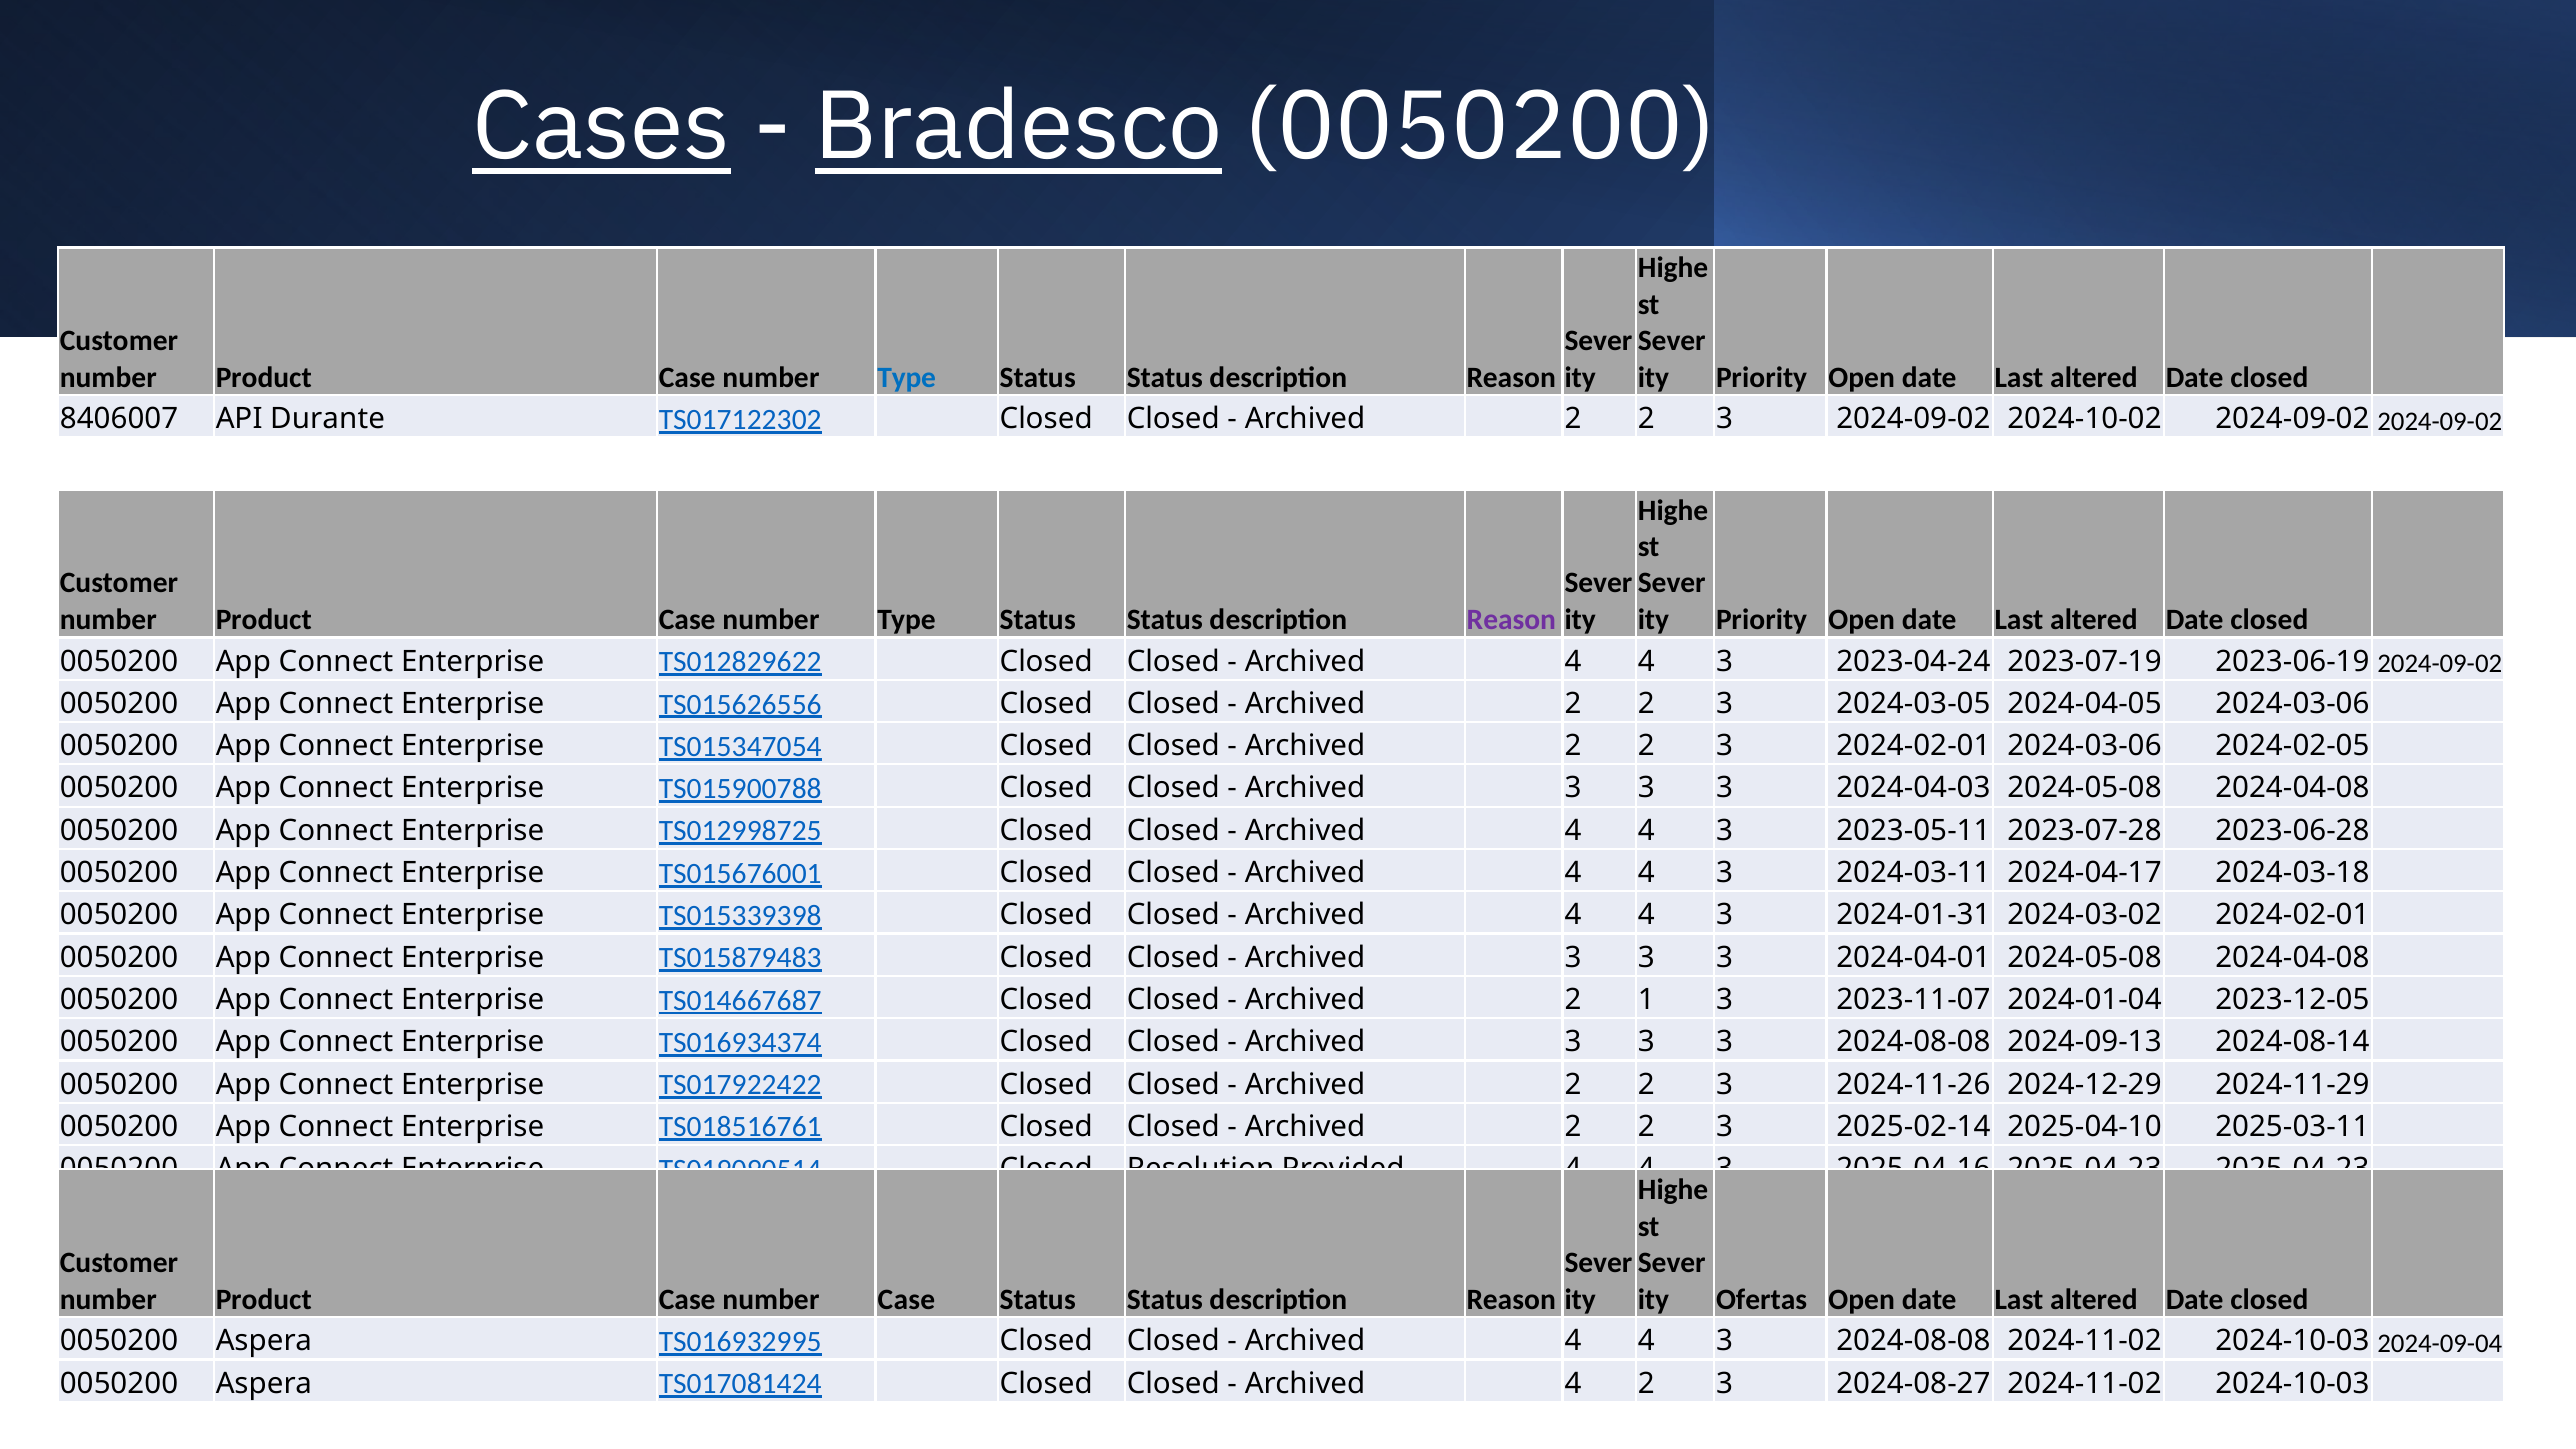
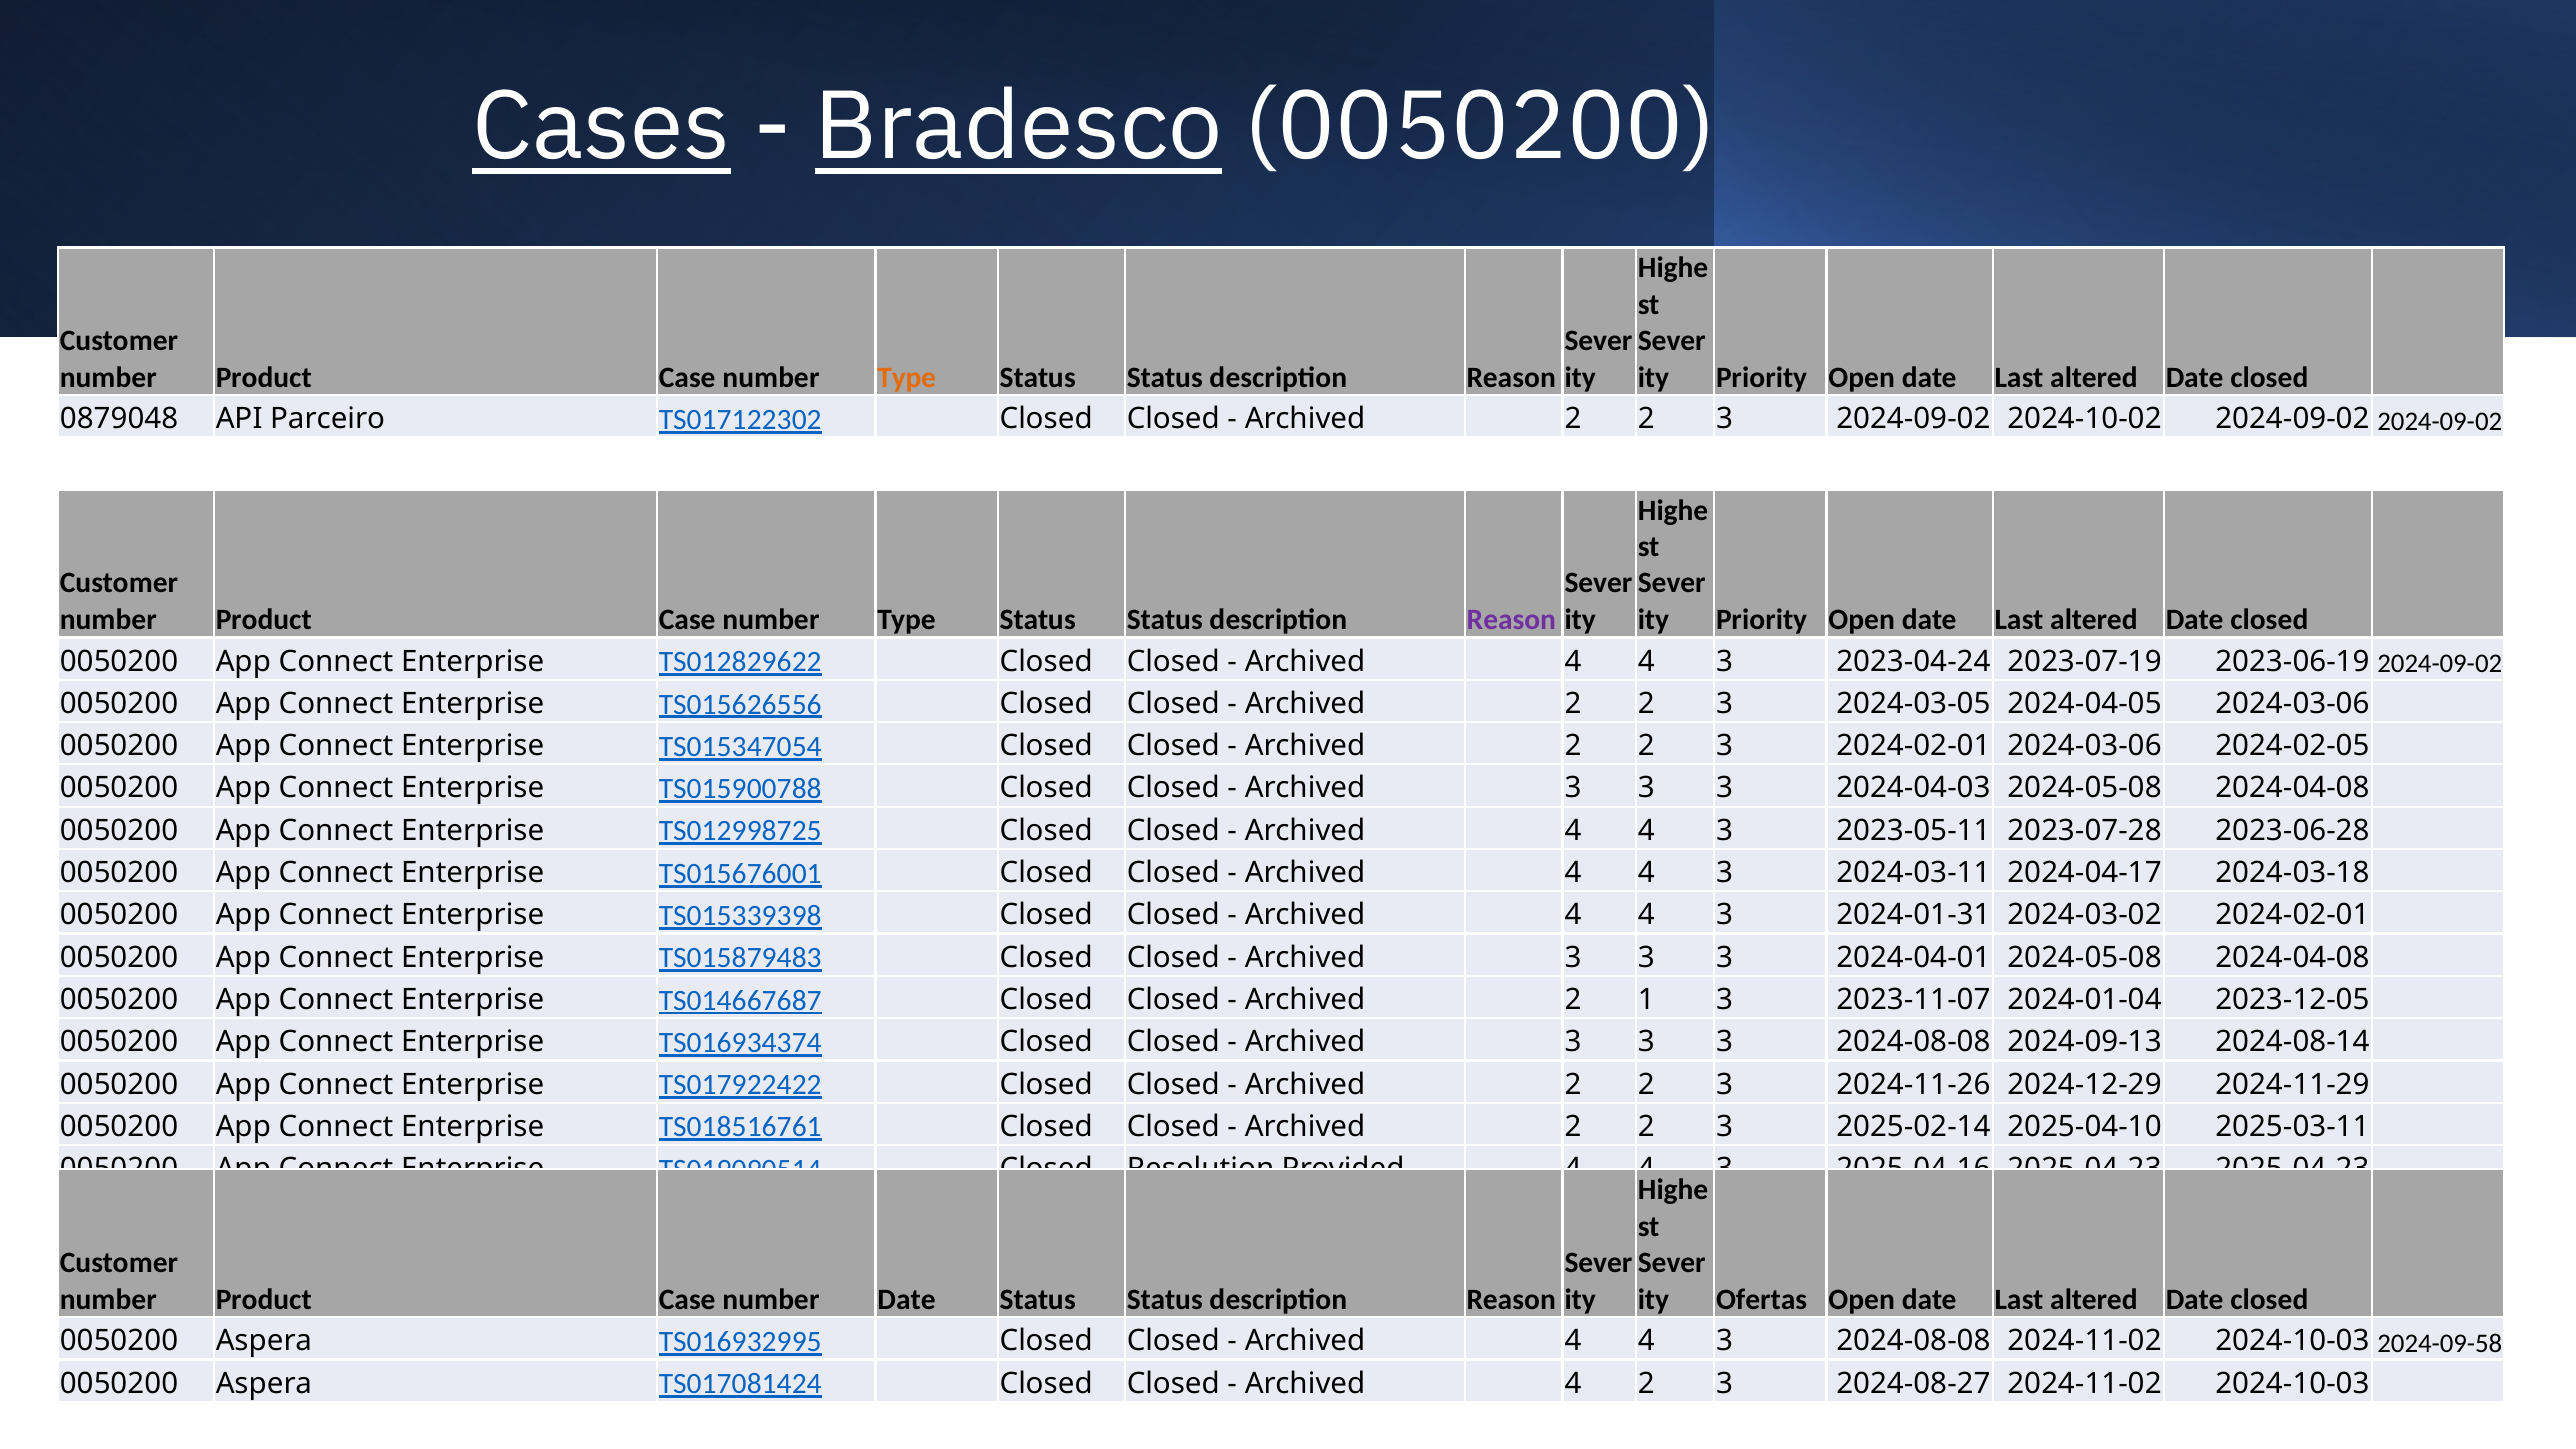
Type colour: blue -> orange (907, 377)
8406007: 8406007 -> 0879048 (119, 419)
Durante: Durante -> Parceiro (328, 419)
number Case: Case -> Date (907, 1299)
2024-09-04: 2024-09-04 -> 2024-09-58 (2440, 1343)
